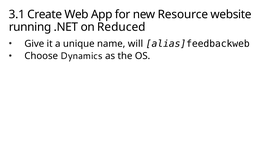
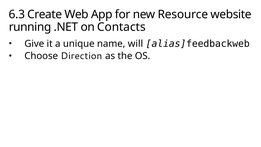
3.1: 3.1 -> 6.3 (17, 14)
Reduced: Reduced -> Contacts (121, 27)
Dynamics: Dynamics -> Direction (81, 56)
